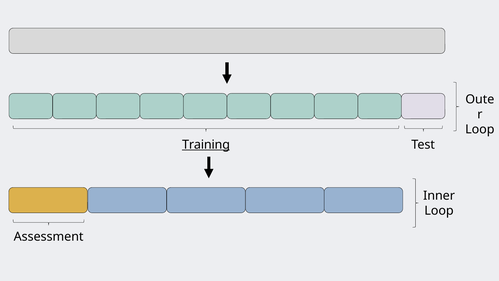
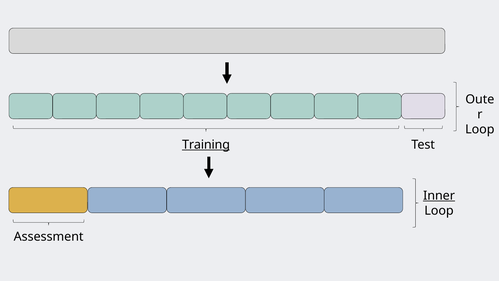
Inner underline: none -> present (439, 195)
